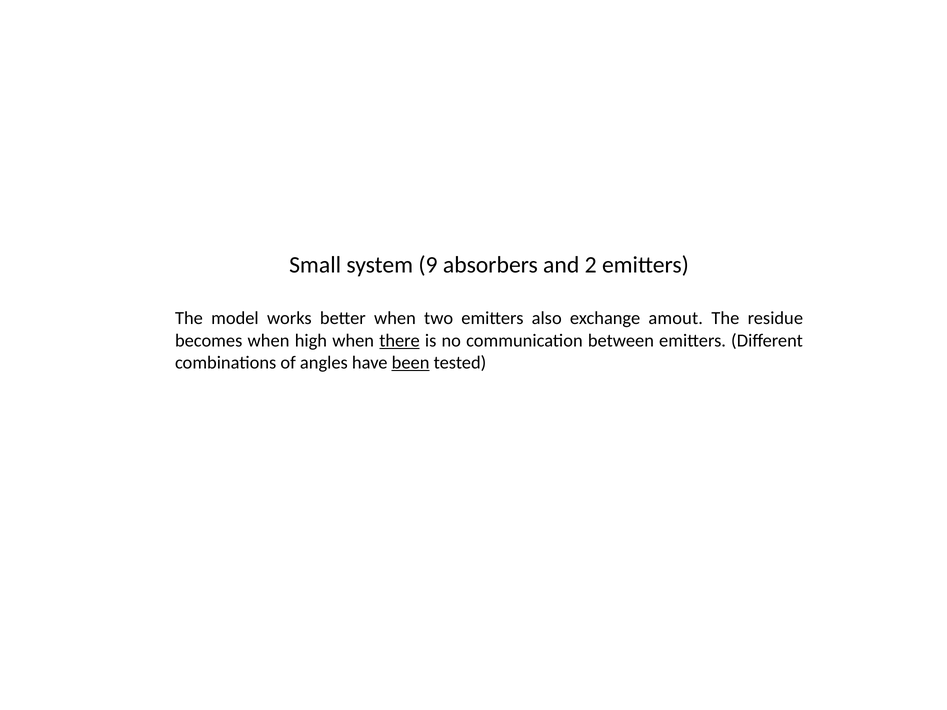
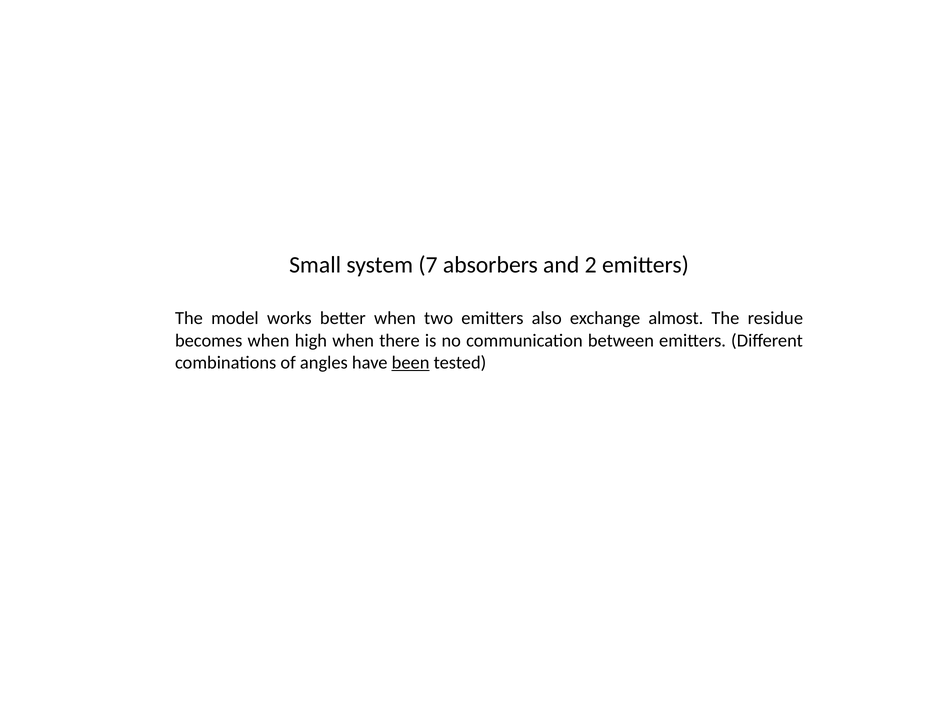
9: 9 -> 7 (428, 265)
amout: amout -> almost (676, 318)
there underline: present -> none (399, 341)
